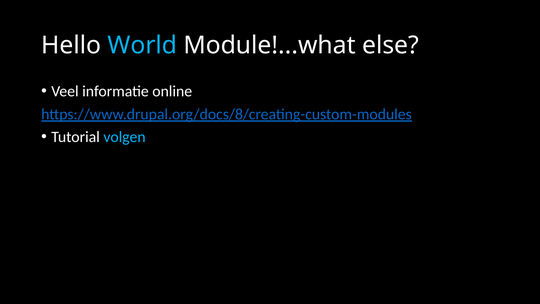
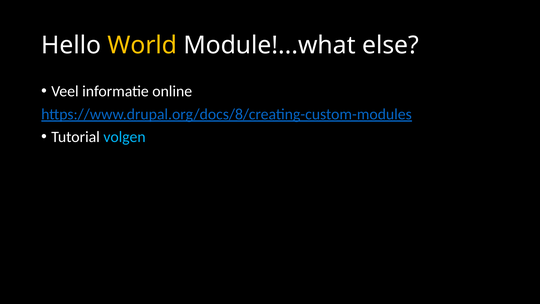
World colour: light blue -> yellow (142, 45)
